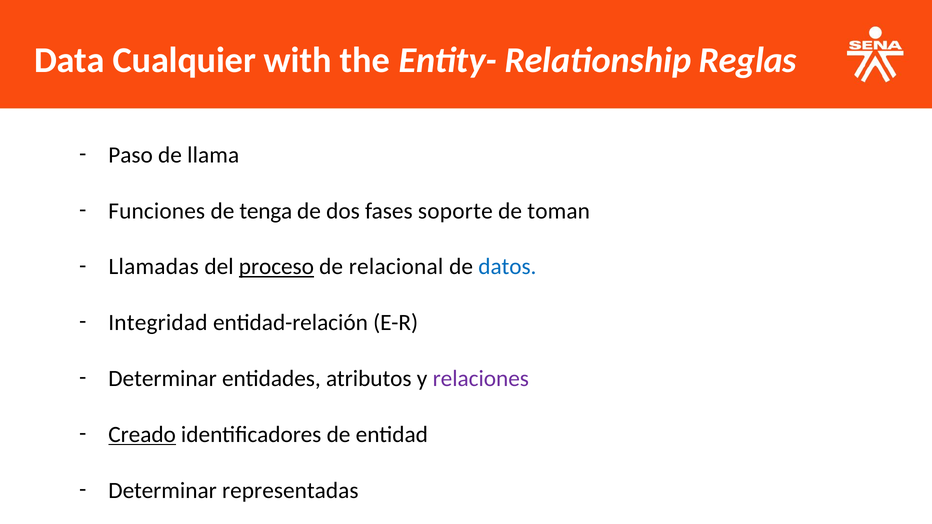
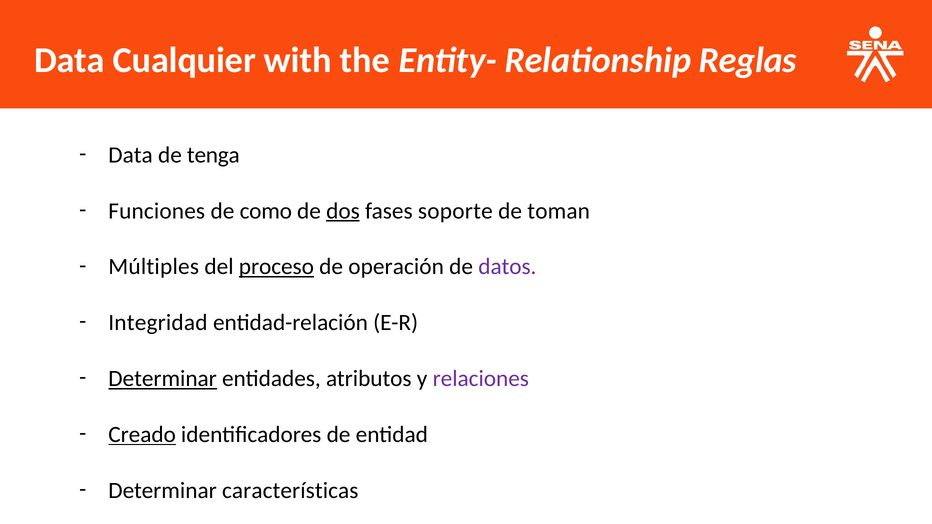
Paso: Paso -> Data (131, 155)
llama: llama -> tenga (213, 155)
tenga: tenga -> como (266, 211)
dos underline: none -> present (343, 211)
Llamadas: Llamadas -> Múltiples (154, 267)
relacional: relacional -> operación (396, 267)
datos colour: blue -> purple (507, 267)
Determinar underline: none -> present (163, 379)
representadas: representadas -> características (290, 491)
